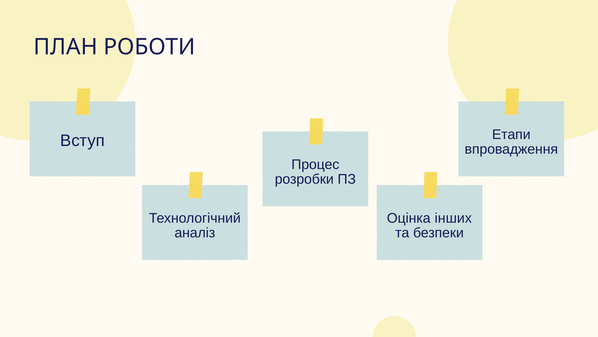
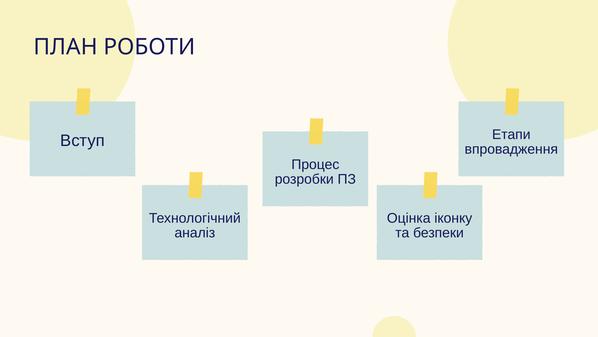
інших: інших -> іконку (453, 218)
